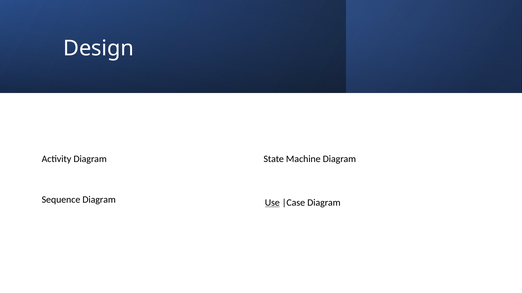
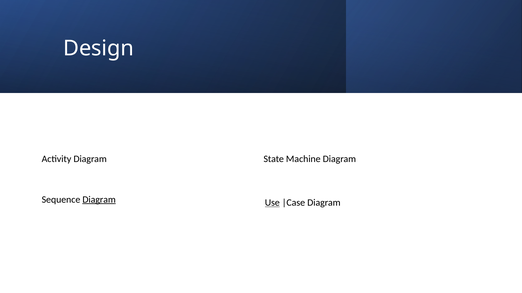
Diagram underline: none -> present (99, 200)
